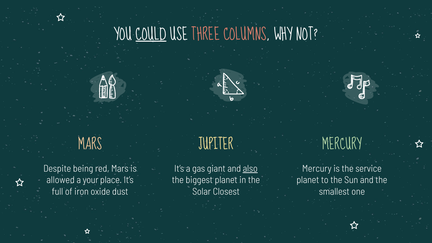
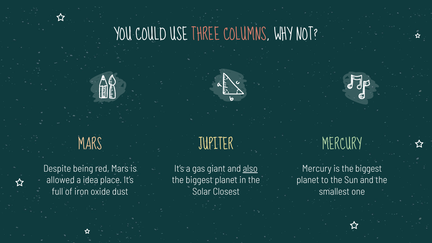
COULD underline: present -> none (151, 35)
is the service: service -> biggest (369, 169)
your: your -> idea (91, 180)
